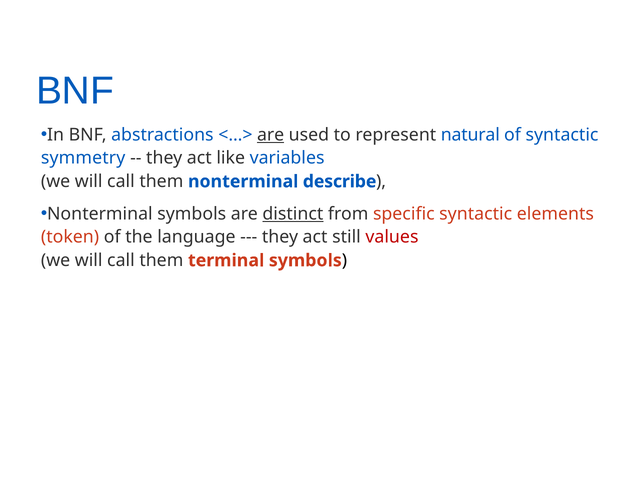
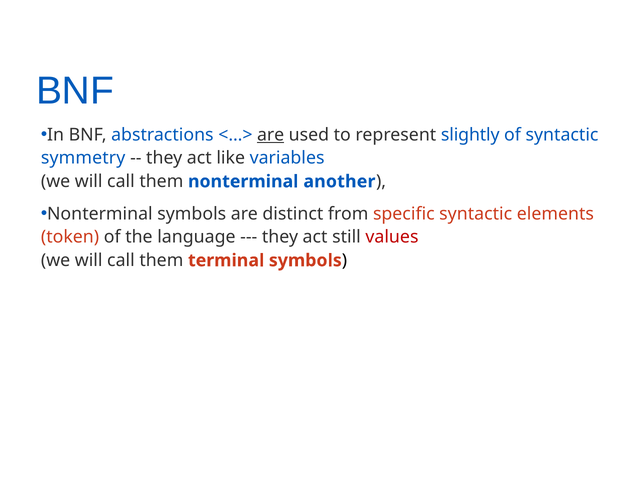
natural: natural -> slightly (470, 135)
describe: describe -> another (339, 182)
distinct underline: present -> none (293, 214)
